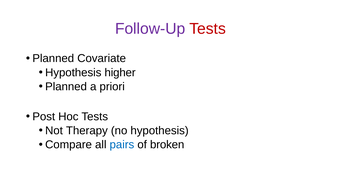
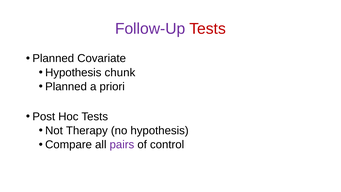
higher: higher -> chunk (120, 72)
pairs colour: blue -> purple (122, 145)
broken: broken -> control (167, 145)
